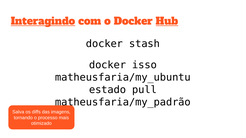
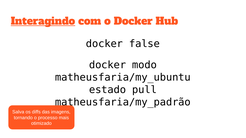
Hub underline: present -> none (167, 21)
stash: stash -> false (145, 44)
isso: isso -> modo (145, 65)
